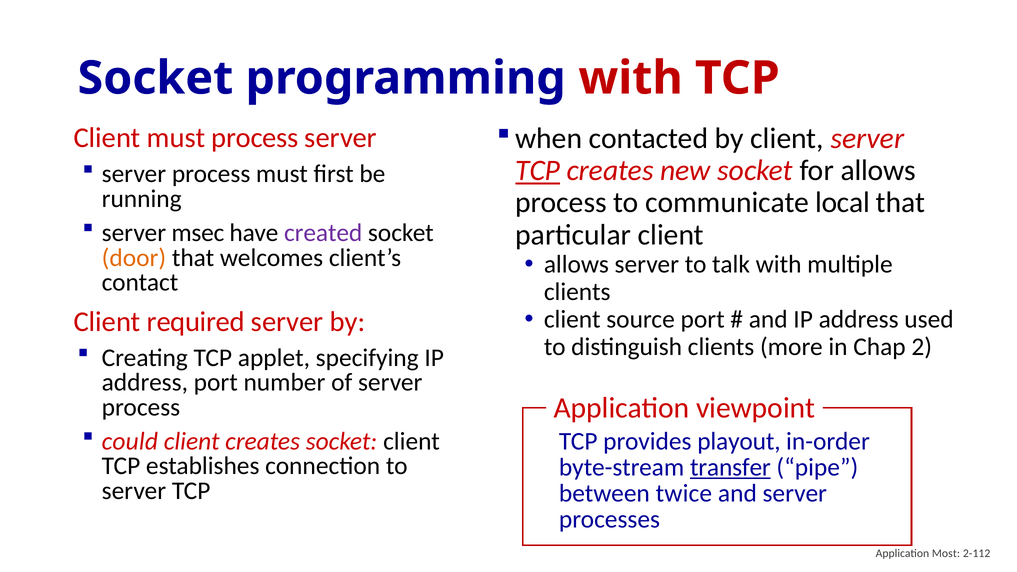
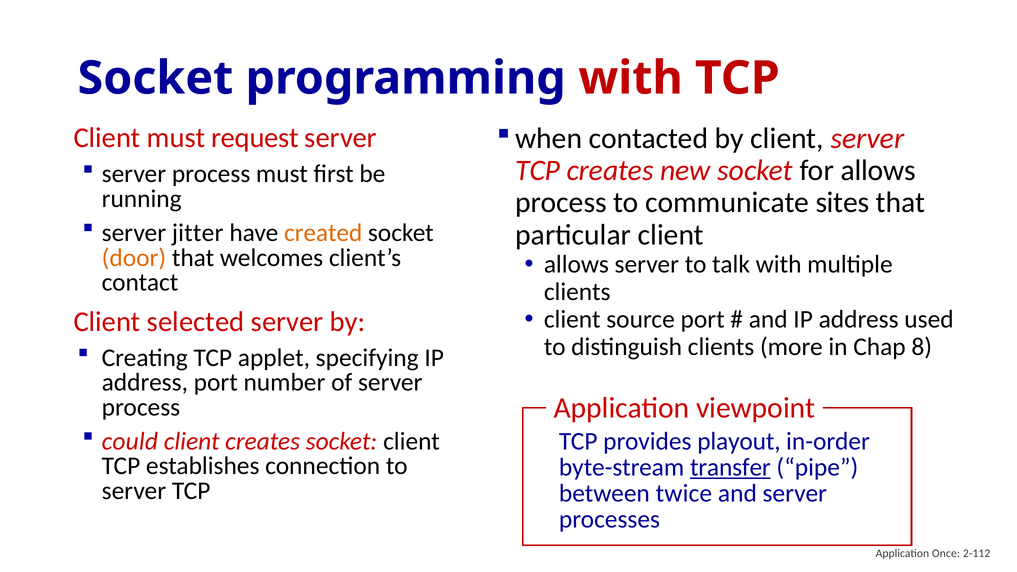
must process: process -> request (255, 138)
TCP underline: present -> none (538, 171)
local: local -> sites (842, 203)
msec: msec -> jitter (198, 233)
created colour: purple -> orange (323, 233)
required: required -> selected (196, 322)
2: 2 -> 8 (922, 347)
Most: Most -> Once (946, 553)
